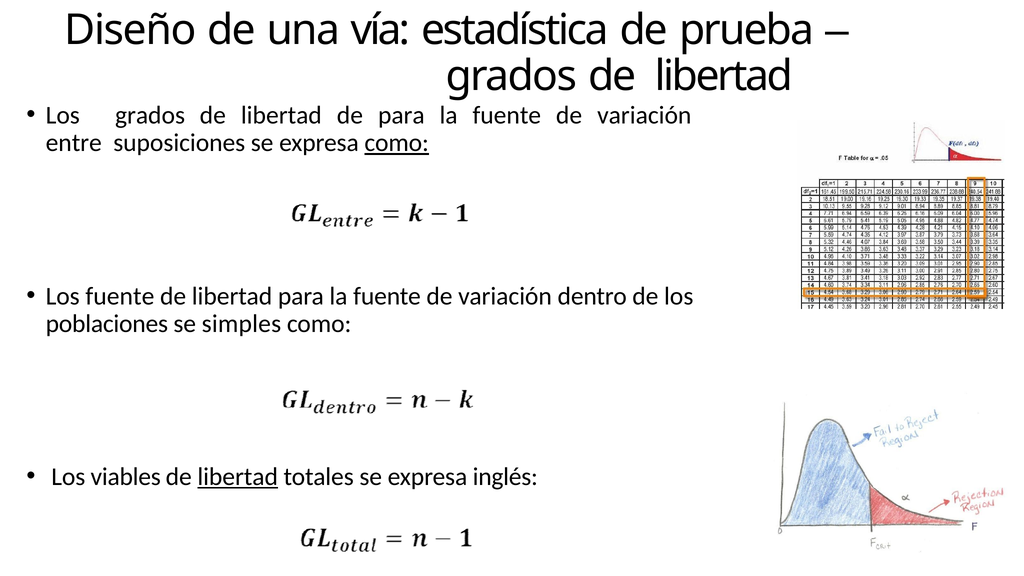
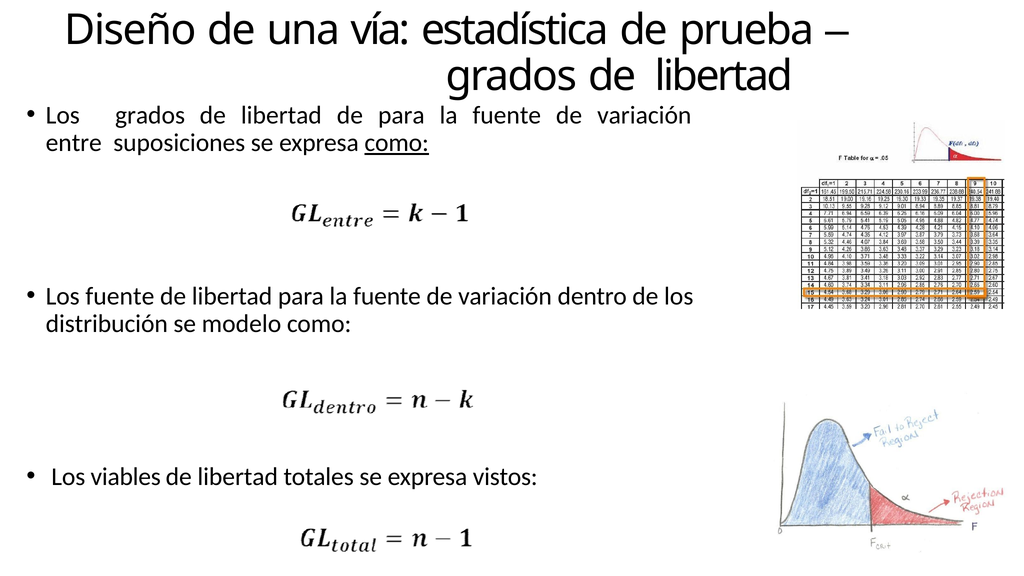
poblaciones: poblaciones -> distribución (107, 324)
simples: simples -> modelo (242, 324)
libertad underline: present -> none (238, 477)
inglés: inglés -> vistos (505, 477)
